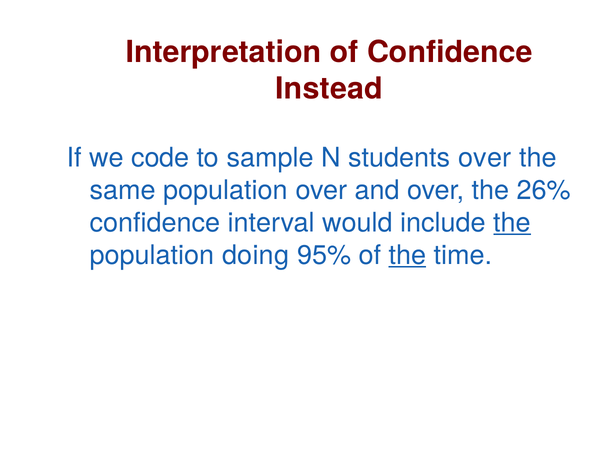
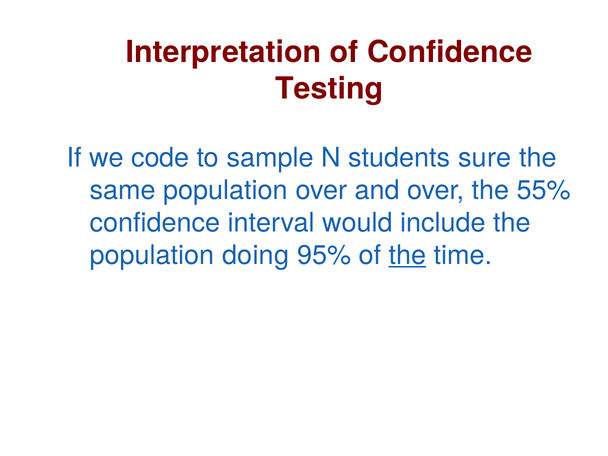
Instead: Instead -> Testing (329, 89)
students over: over -> sure (485, 158)
26%: 26% -> 55% (544, 190)
the underline: present -> none (512, 223)
